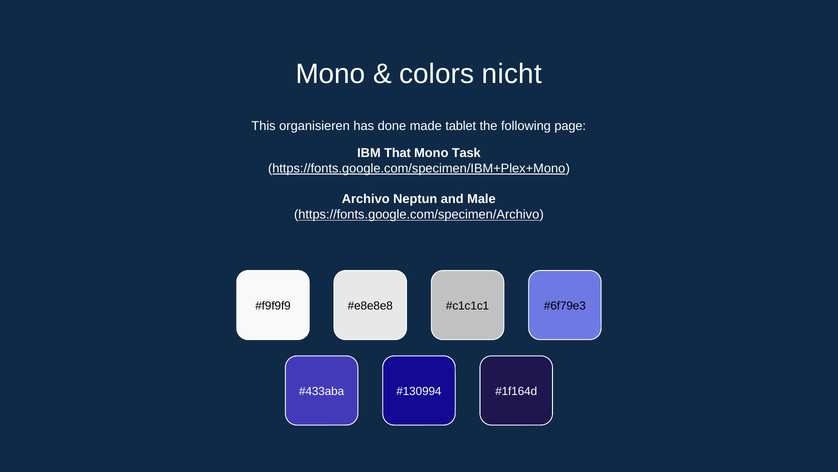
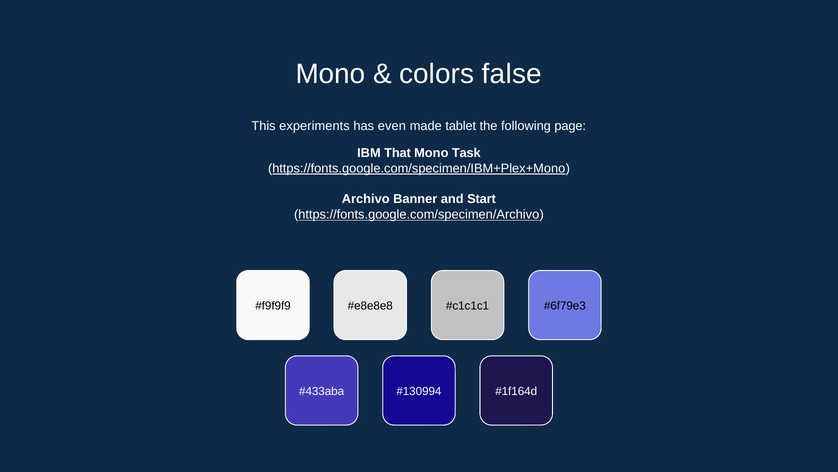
nicht: nicht -> false (512, 74)
organisieren: organisieren -> experiments (314, 126)
done: done -> even (392, 126)
Neptun: Neptun -> Banner (415, 199)
Male: Male -> Start (481, 199)
